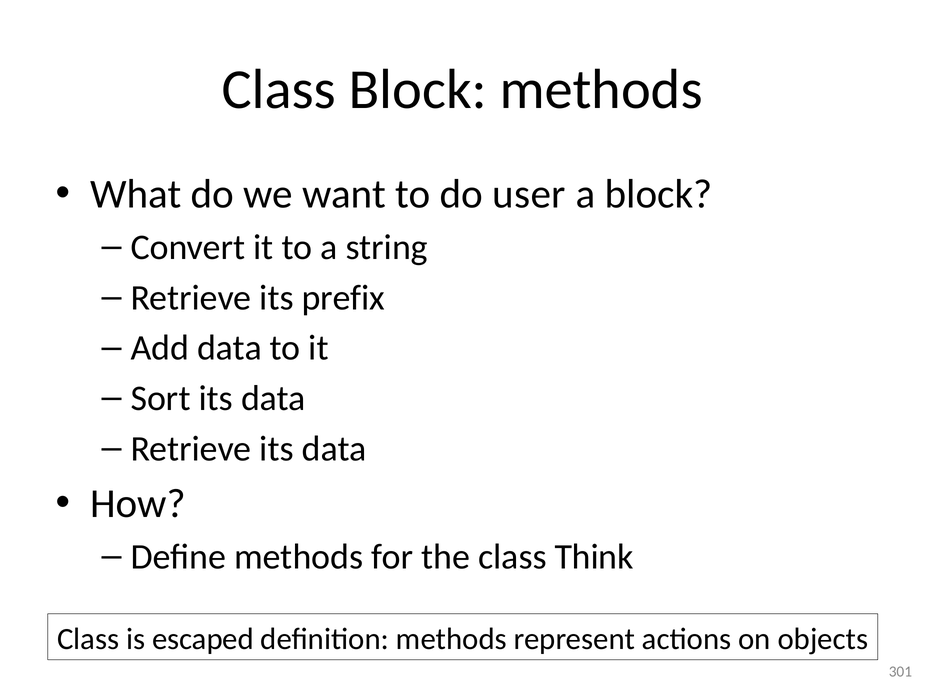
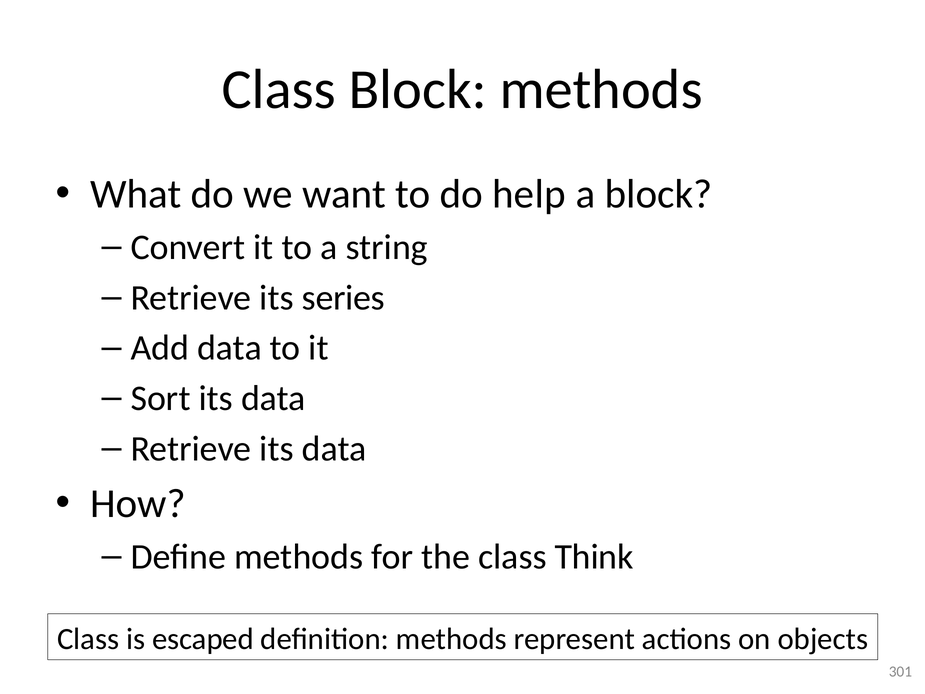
user: user -> help (529, 194)
prefix: prefix -> series (343, 298)
